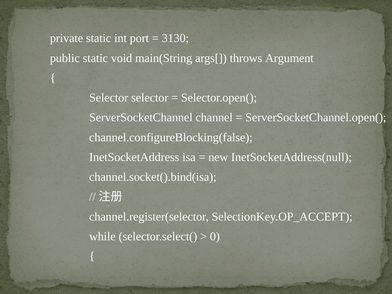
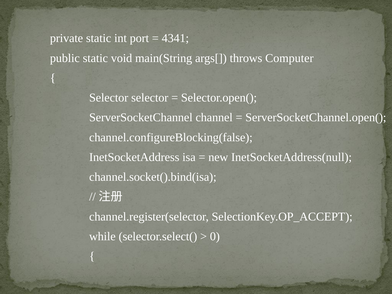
3130: 3130 -> 4341 (175, 38)
Argument: Argument -> Computer (289, 58)
